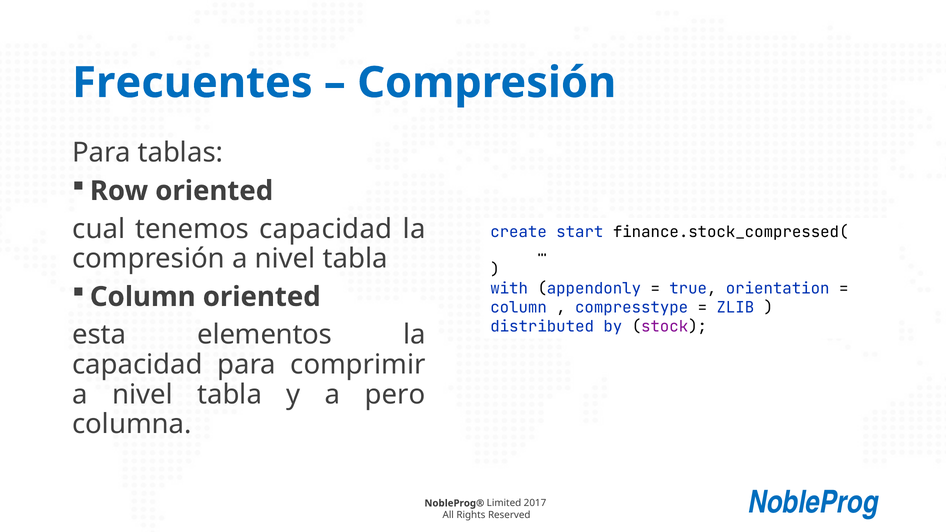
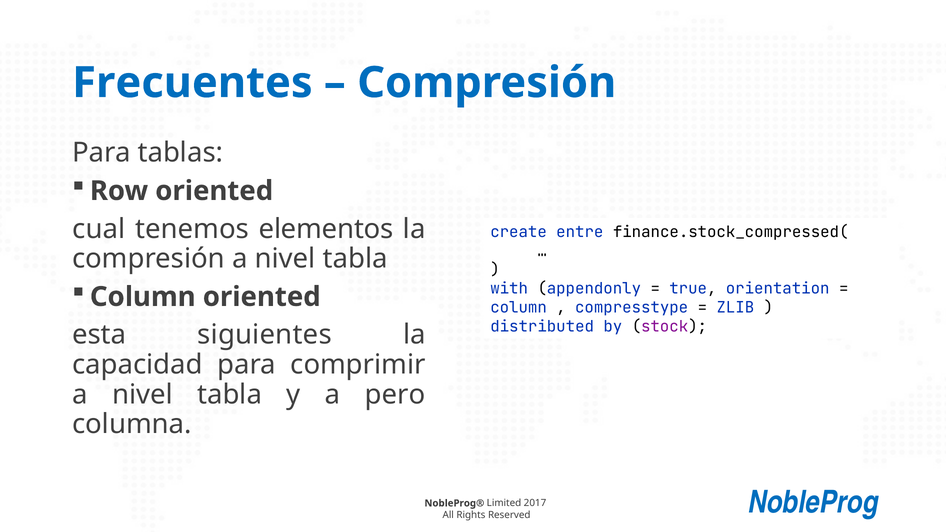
tenemos capacidad: capacidad -> elementos (326, 229)
start: start -> entre (580, 232)
elementos: elementos -> siguientes (265, 335)
